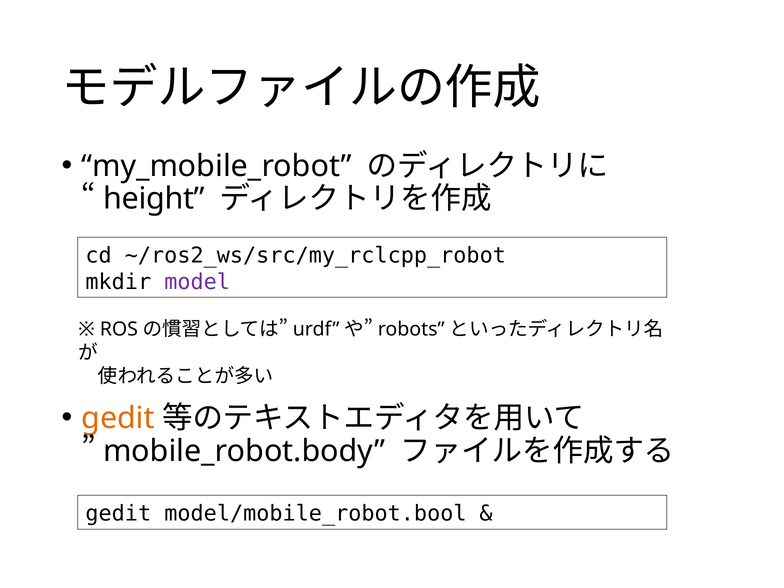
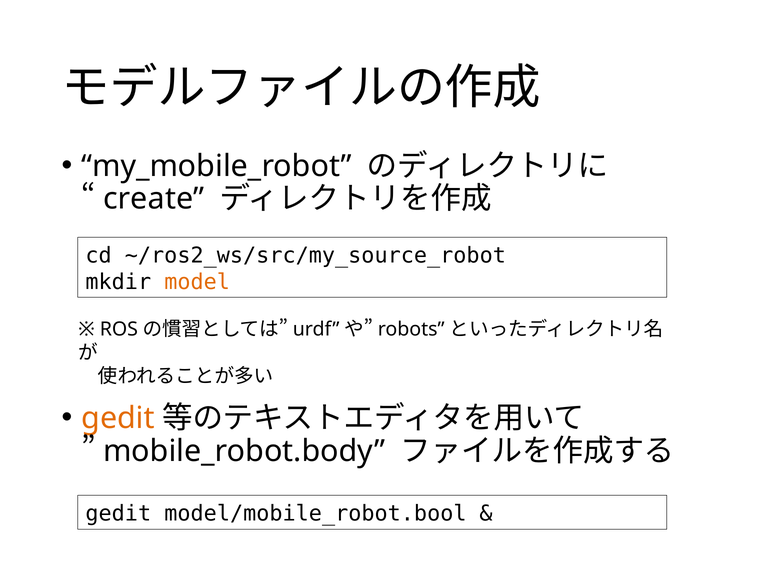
height: height -> create (154, 199)
~/ros2_ws/src/my_rclcpp_robot: ~/ros2_ws/src/my_rclcpp_robot -> ~/ros2_ws/src/my_source_robot (315, 256)
model colour: purple -> orange (197, 282)
